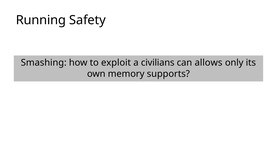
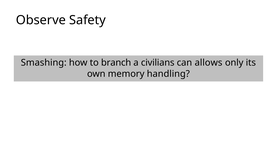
Running: Running -> Observe (41, 20)
exploit: exploit -> branch (116, 63)
supports: supports -> handling (168, 74)
